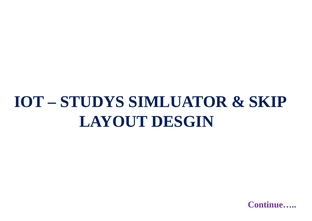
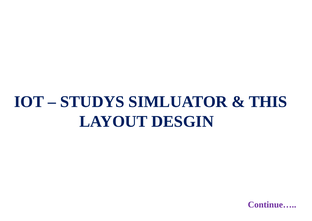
SKIP: SKIP -> THIS (268, 102)
